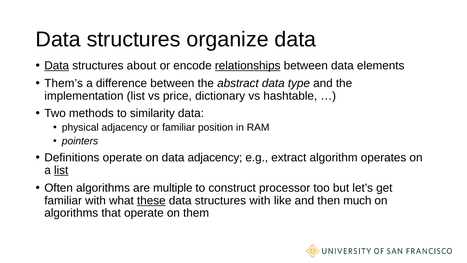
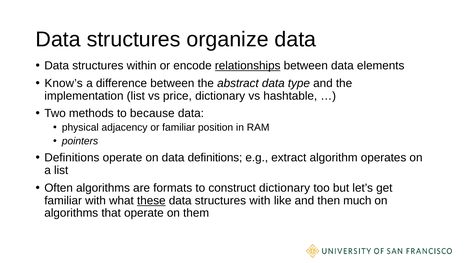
Data underline: present -> none (57, 66)
about: about -> within (142, 66)
Them’s: Them’s -> Know’s (64, 83)
similarity: similarity -> because (152, 113)
data adjacency: adjacency -> definitions (215, 158)
list underline: present -> none (61, 170)
multiple: multiple -> formats (173, 188)
construct processor: processor -> dictionary (285, 188)
